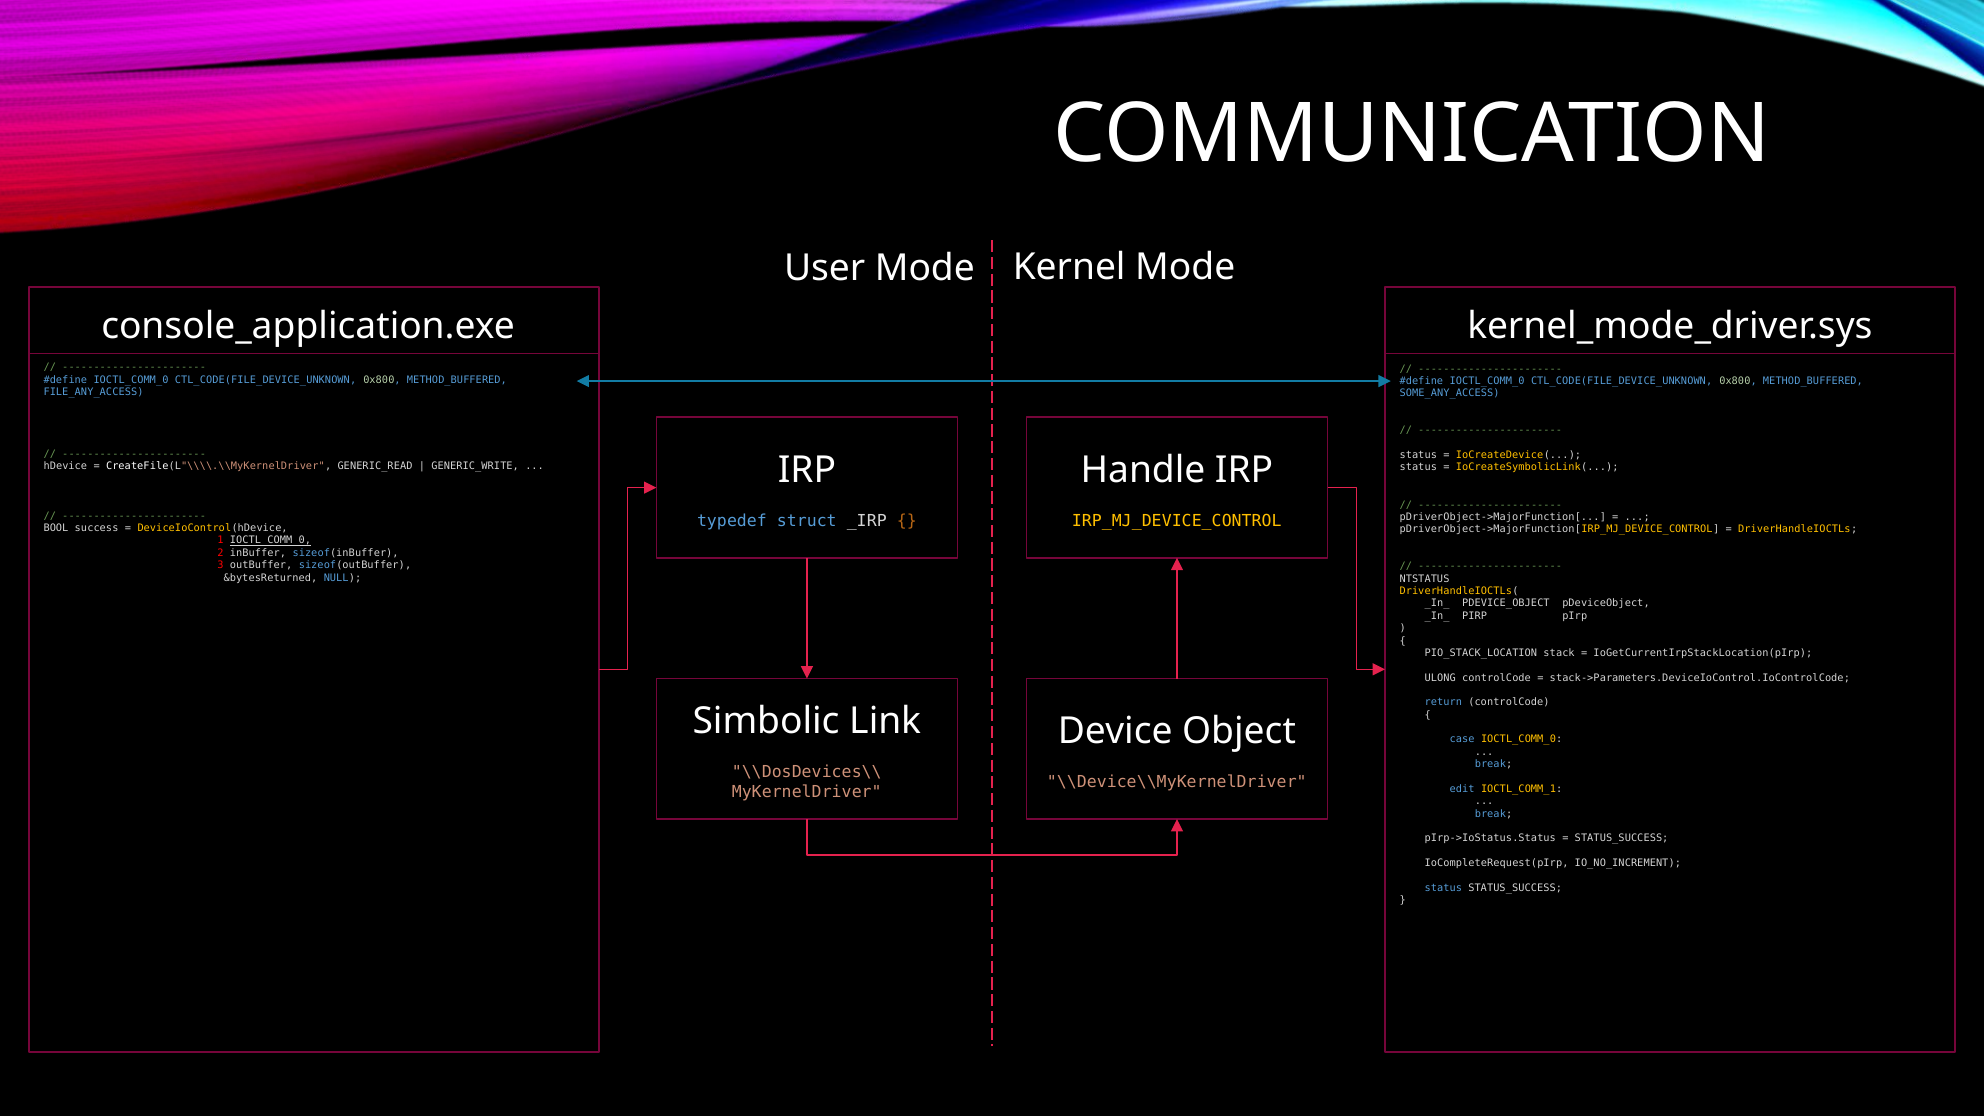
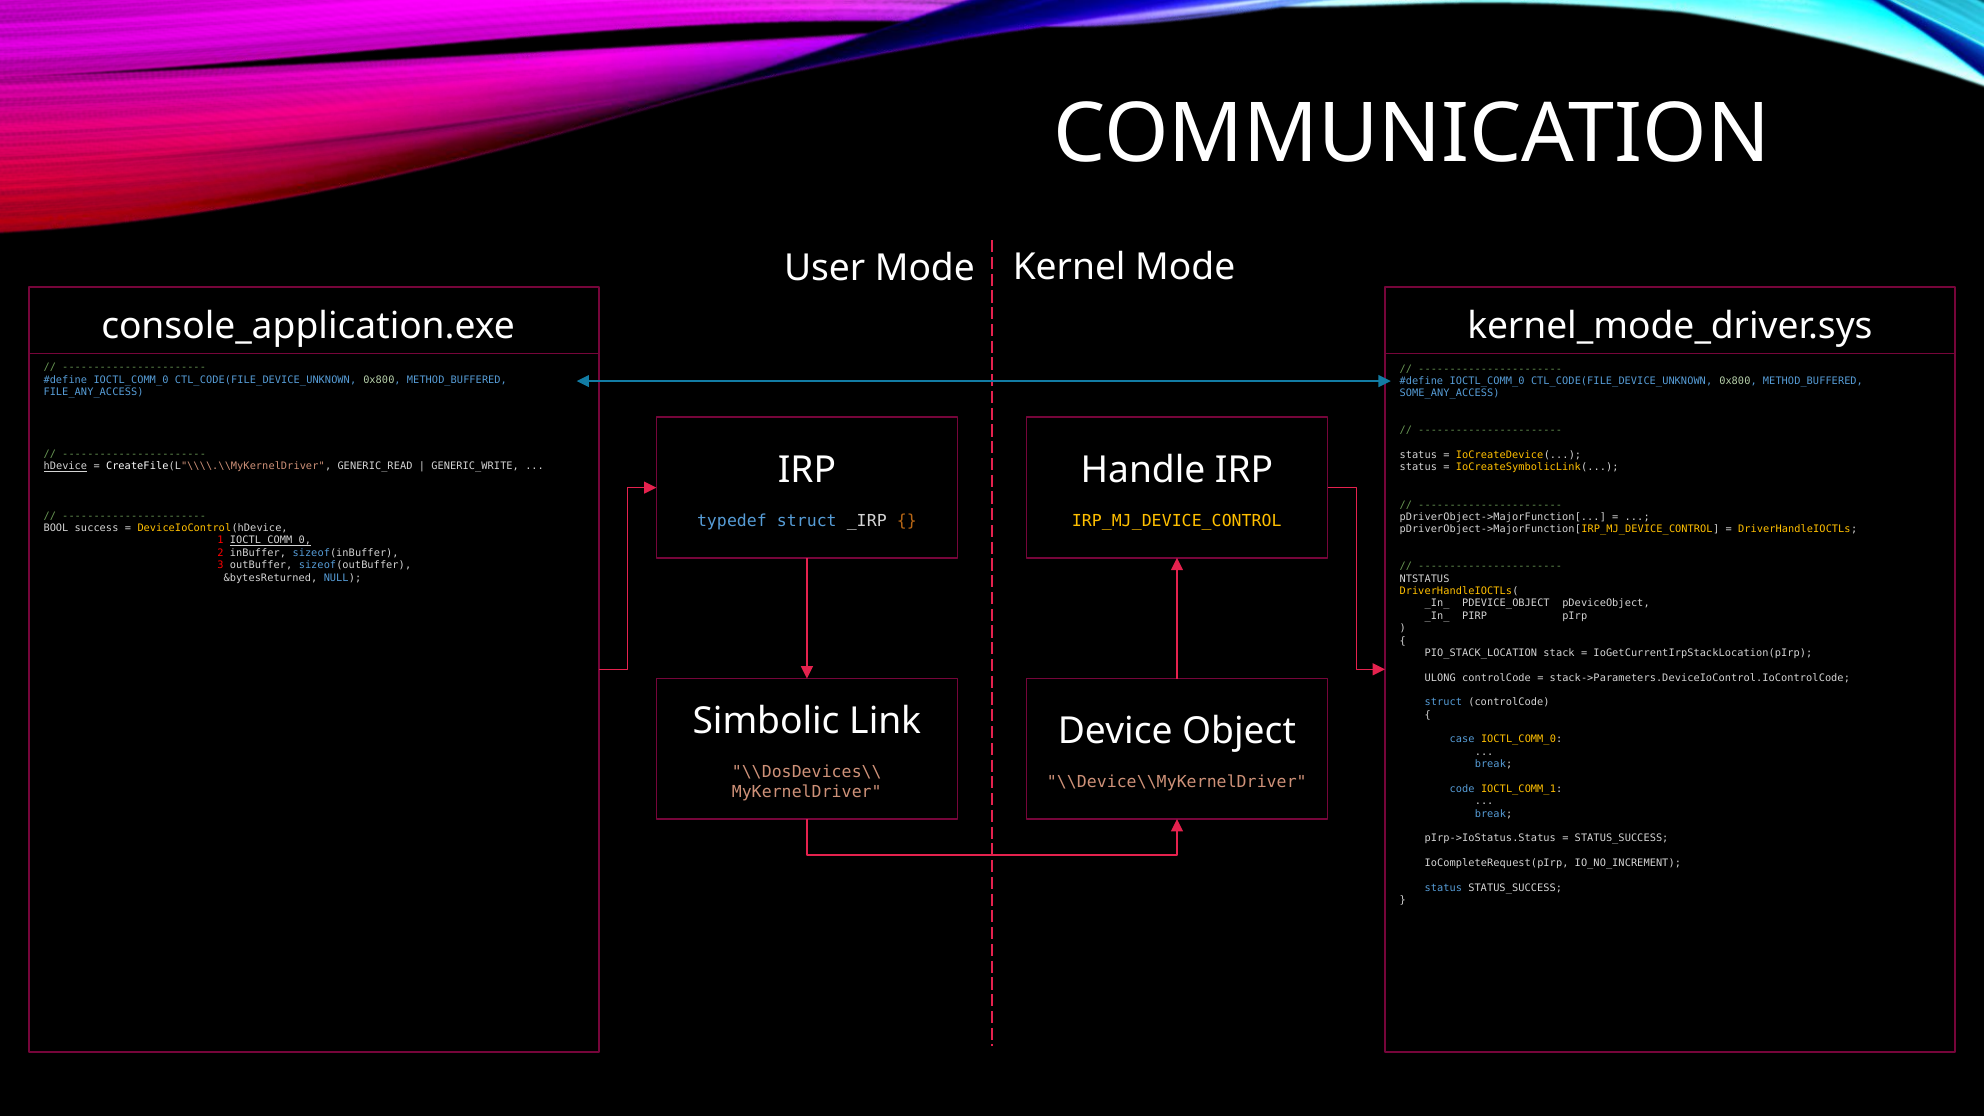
hDevice underline: none -> present (65, 466)
return: return -> struct (1443, 702)
edit: edit -> code (1462, 789)
